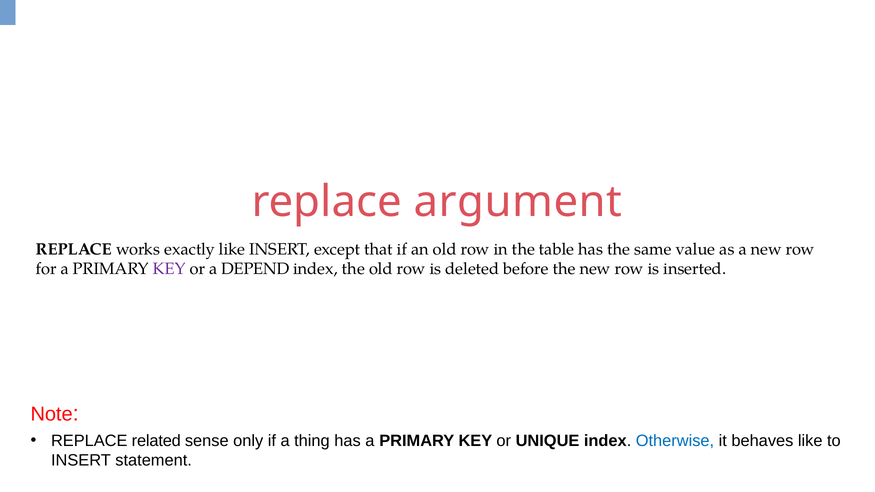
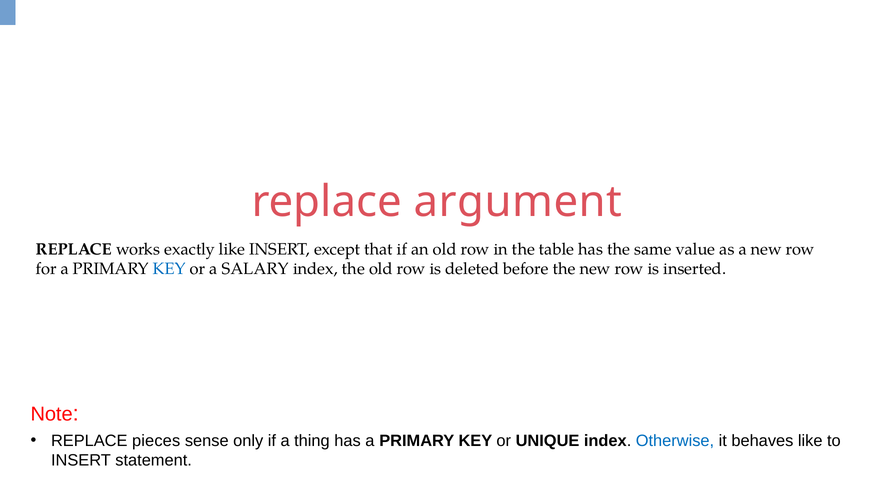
KEY colour: purple -> blue (169, 269)
DEPEND: DEPEND -> SALARY (255, 269)
related: related -> pieces (156, 441)
